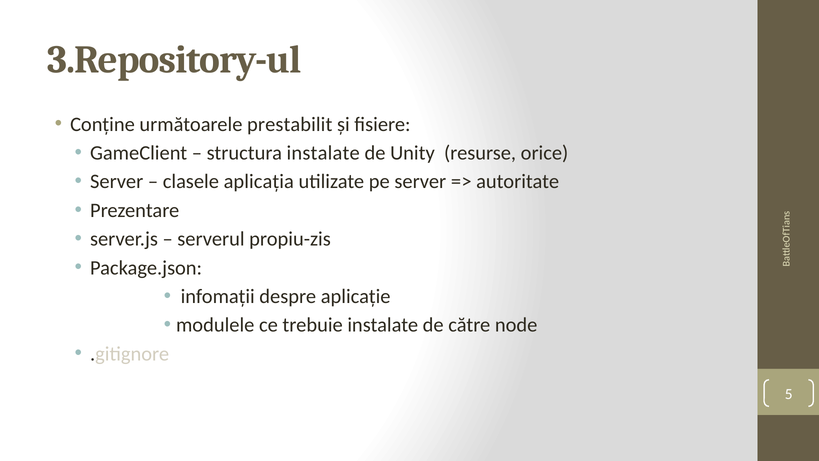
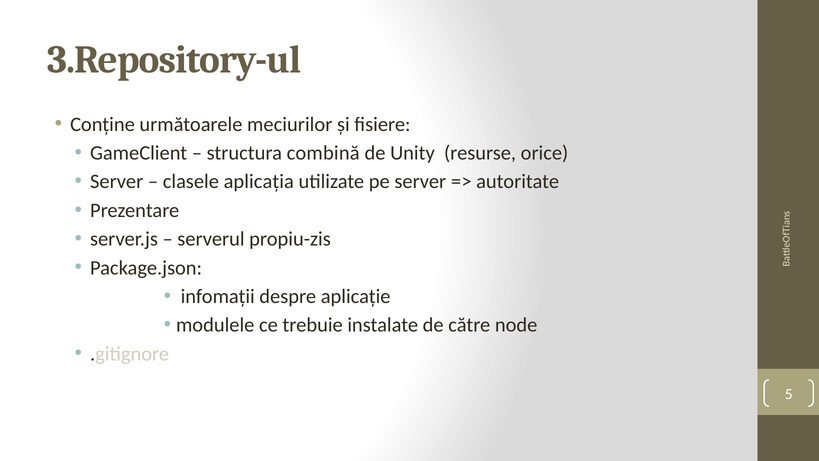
prestabilit: prestabilit -> meciurilor (290, 124)
structura instalate: instalate -> combină (323, 153)
